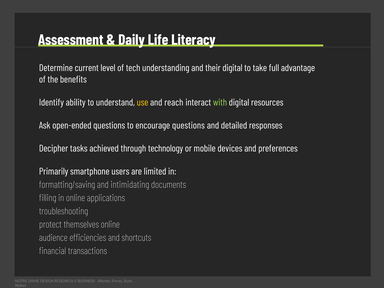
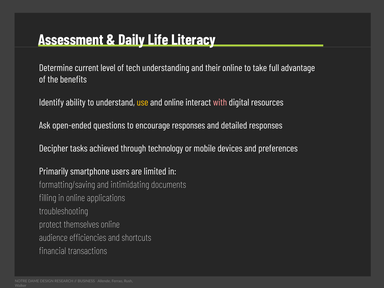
their digital: digital -> online (232, 68)
and reach: reach -> online (174, 102)
with colour: light green -> pink (220, 102)
encourage questions: questions -> responses (189, 125)
